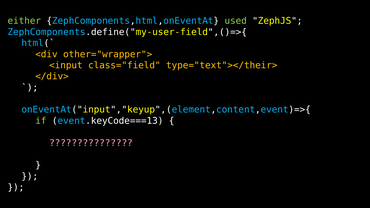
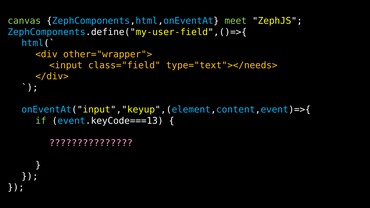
either: either -> canvas (24, 21)
used: used -> meet (236, 21)
type="text"></their>: type="text"></their> -> type="text"></needs> (222, 65)
